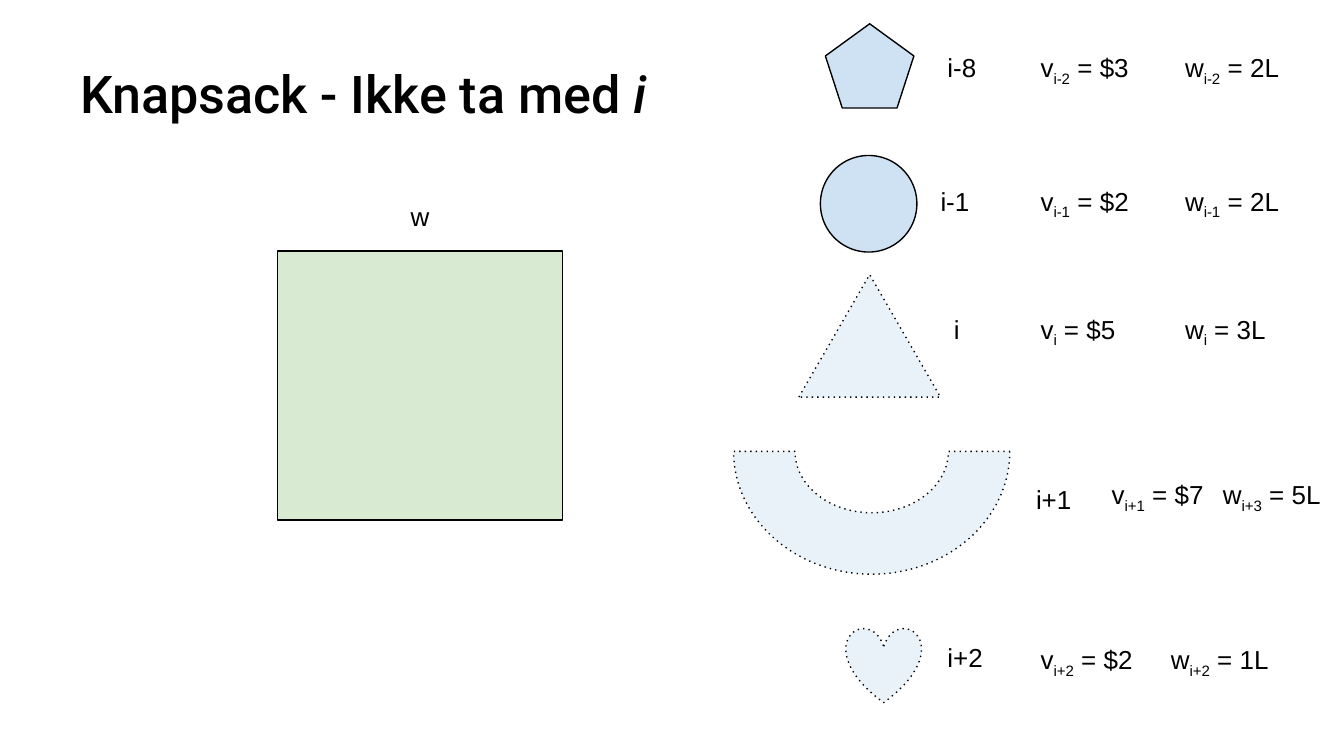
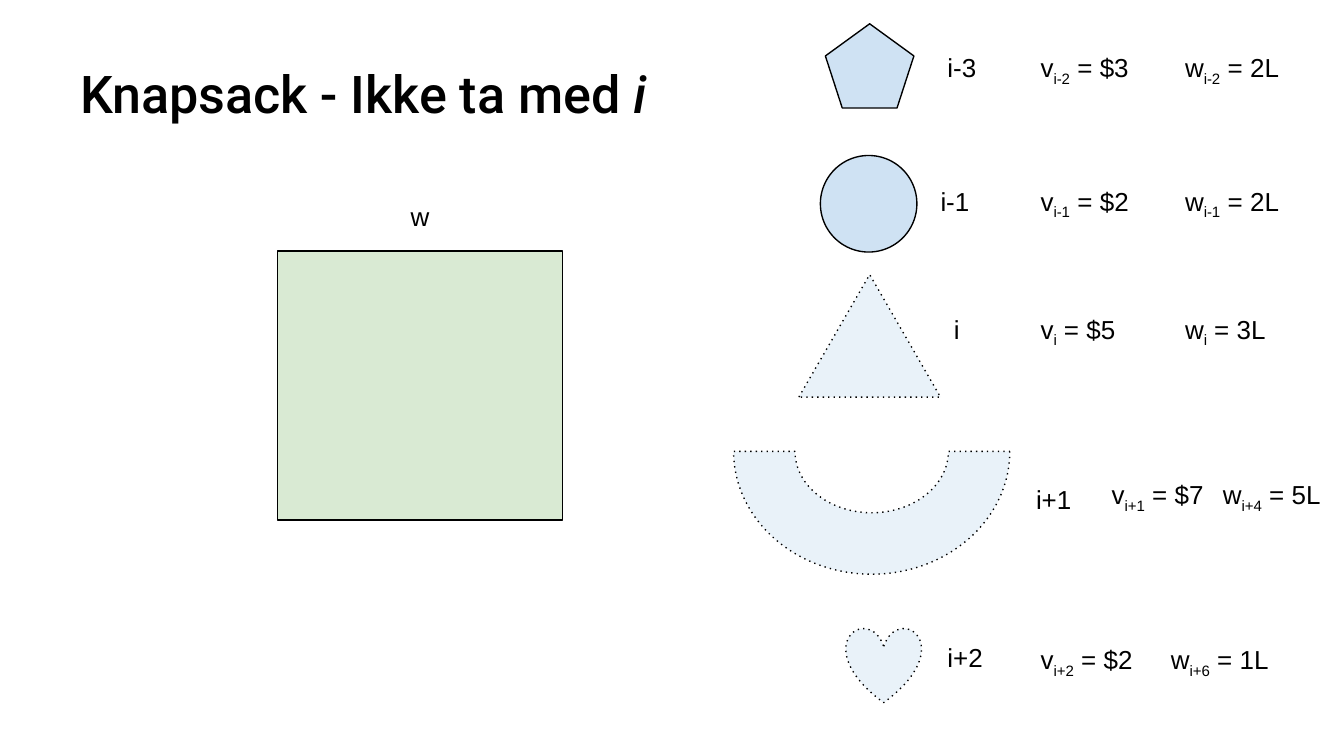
i-8: i-8 -> i-3 (962, 69)
i+3: i+3 -> i+4 (1252, 506)
w i+2: i+2 -> i+6 (1200, 671)
